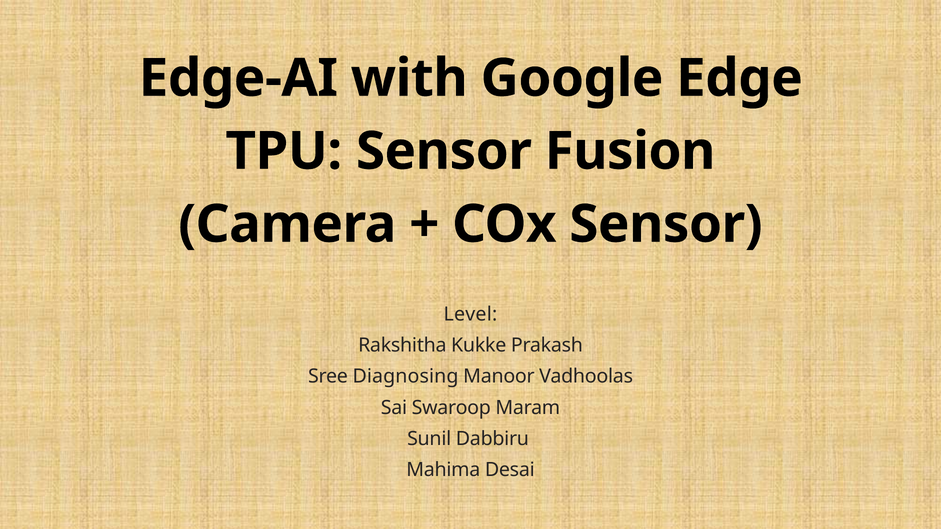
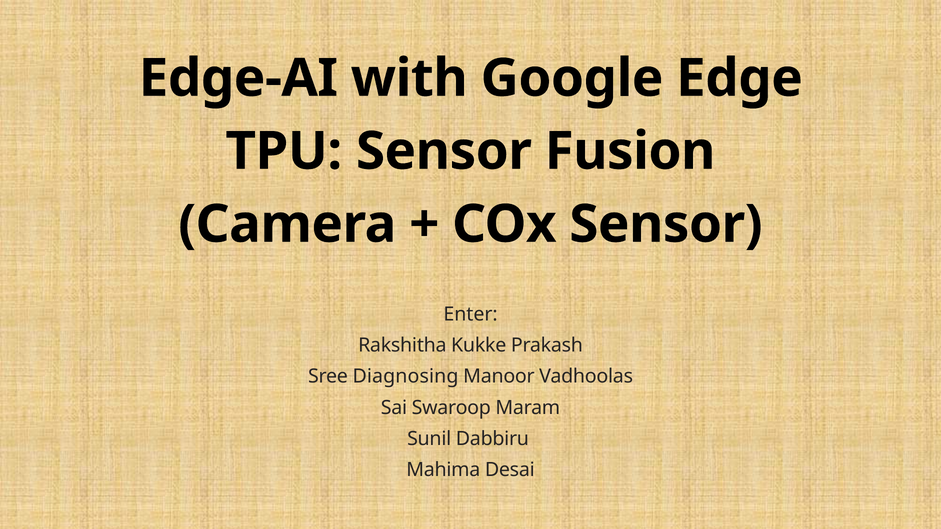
Level: Level -> Enter (471, 314)
